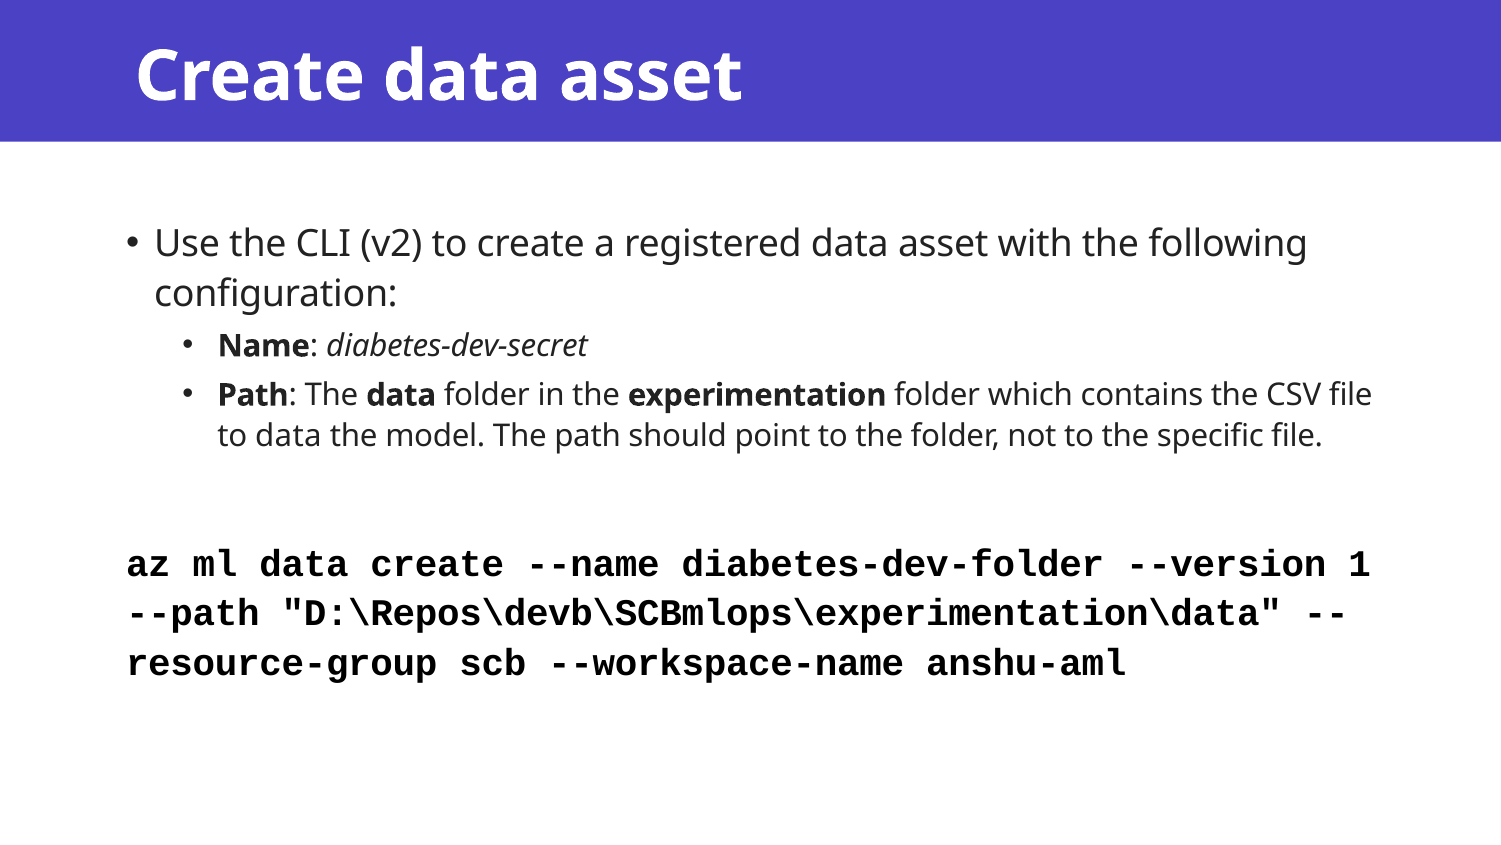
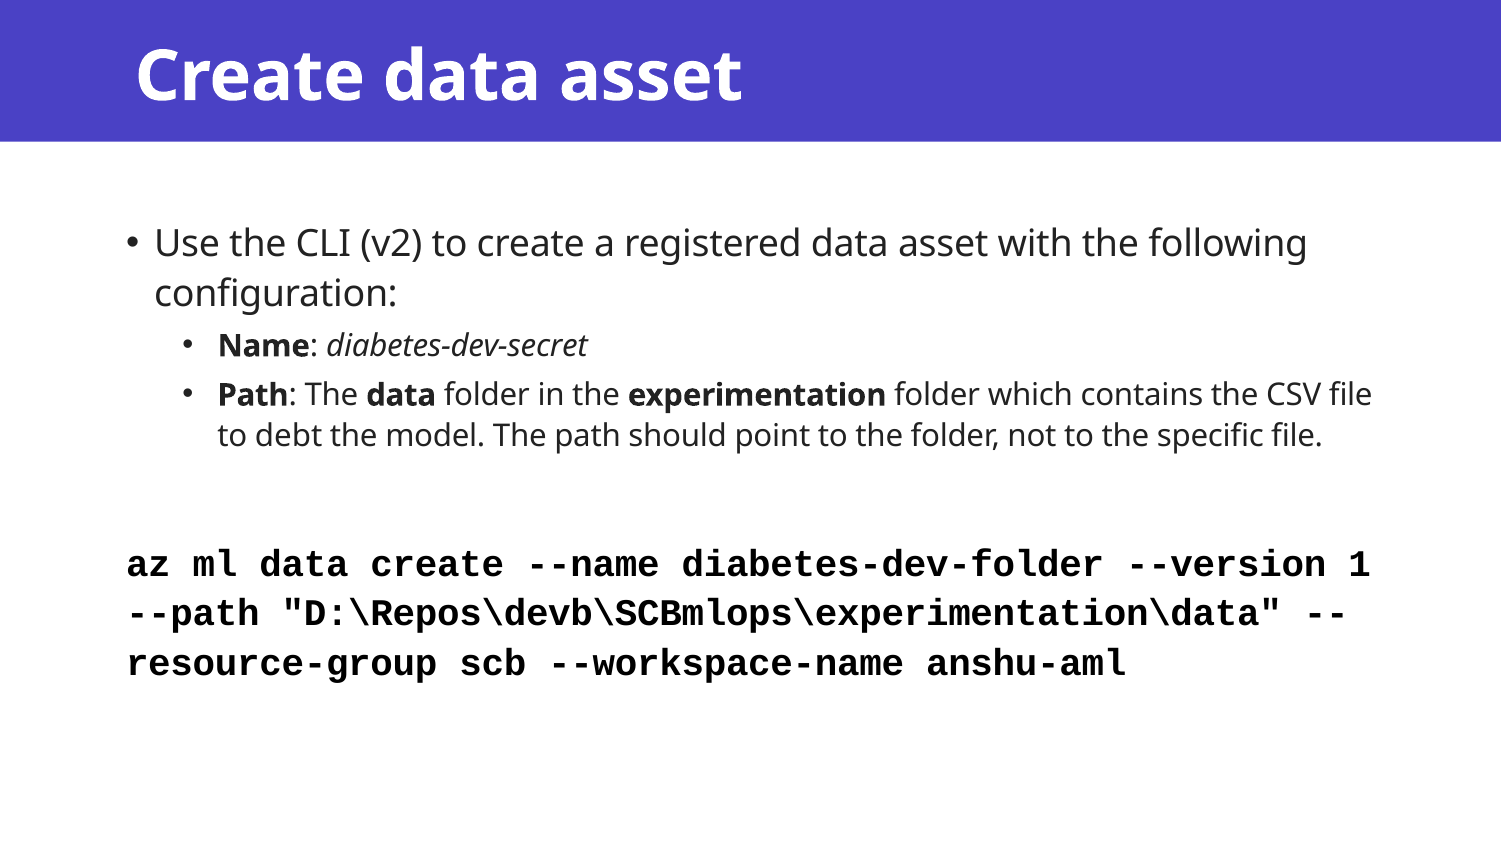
to data: data -> debt (289, 436)
